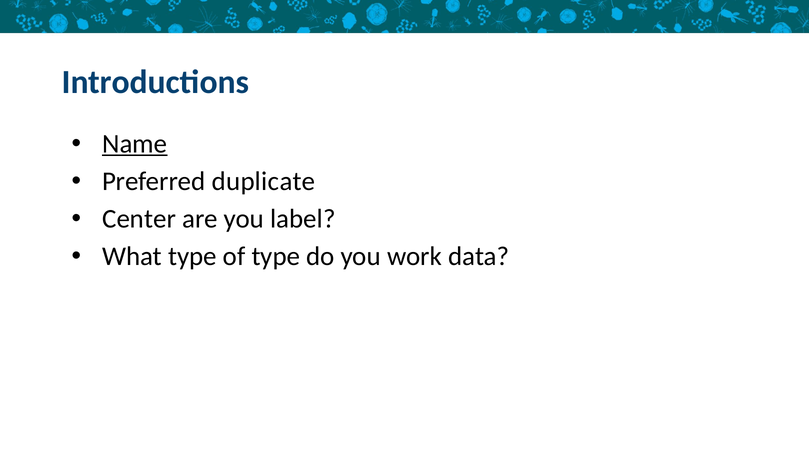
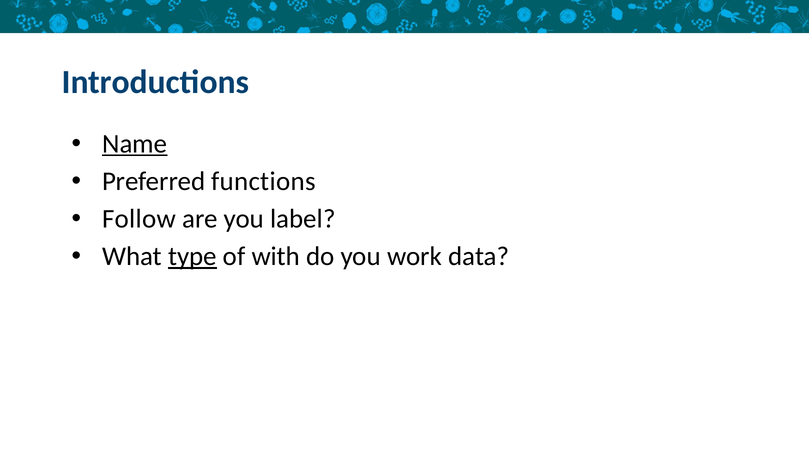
duplicate: duplicate -> functions (264, 181)
Center: Center -> Follow (139, 219)
type underline: none -> present (193, 256)
of type: type -> with (276, 256)
